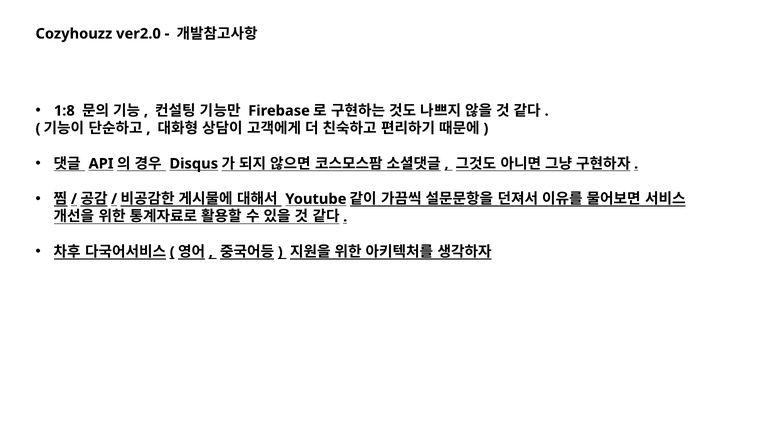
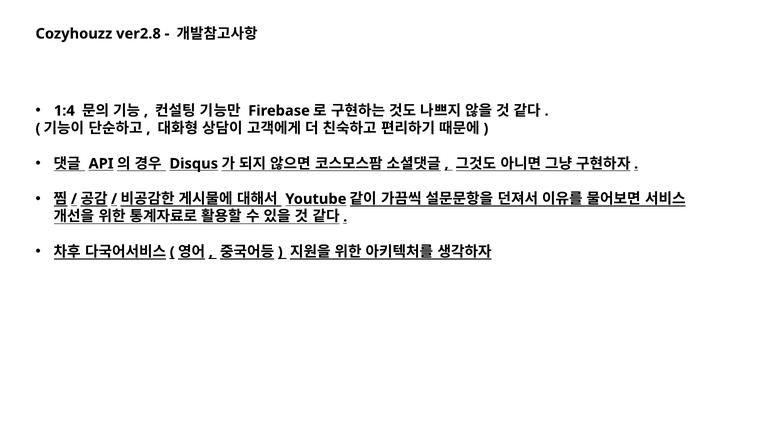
ver2.0: ver2.0 -> ver2.8 (138, 34)
1:8: 1:8 -> 1:4 (64, 111)
